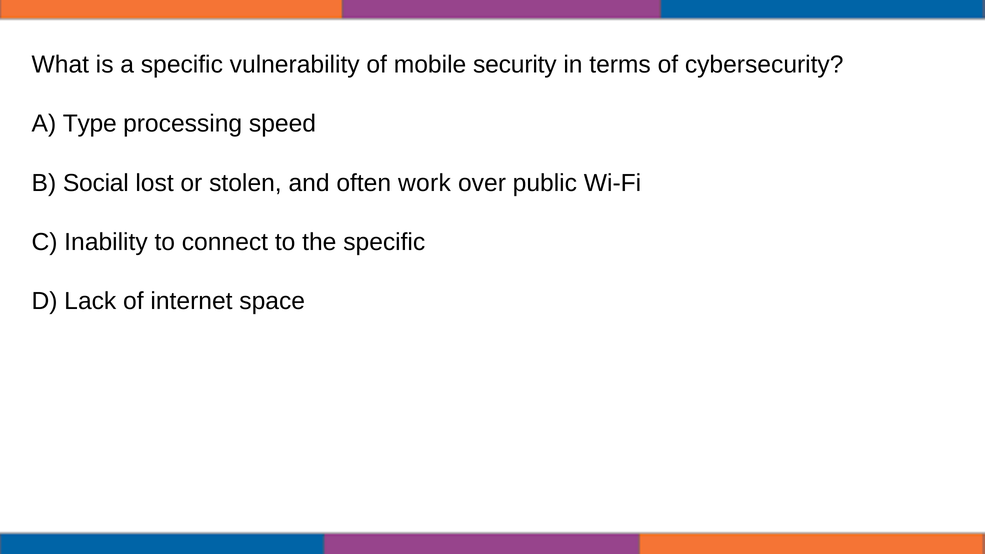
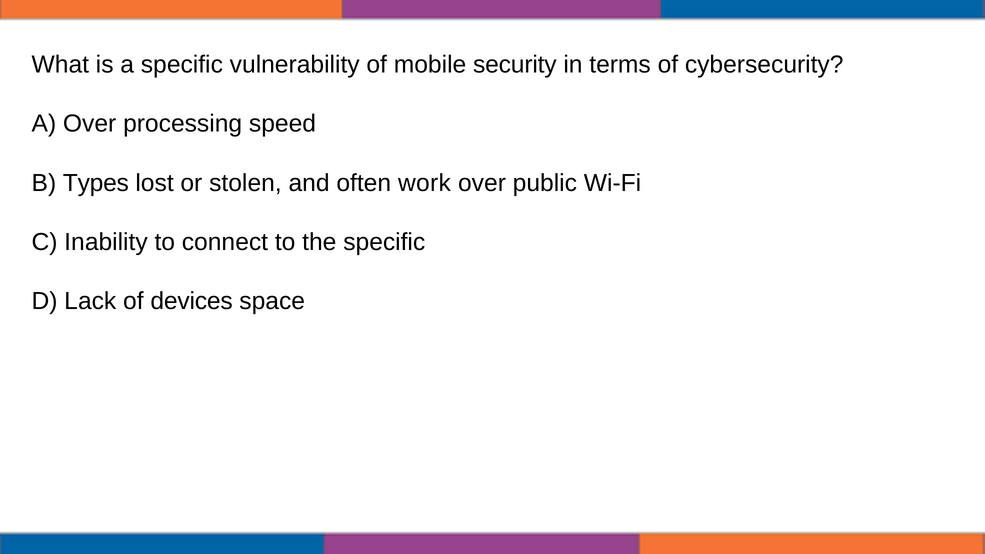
A Type: Type -> Over (90, 124)
Social: Social -> Types (96, 183)
internet: internet -> devices (192, 301)
